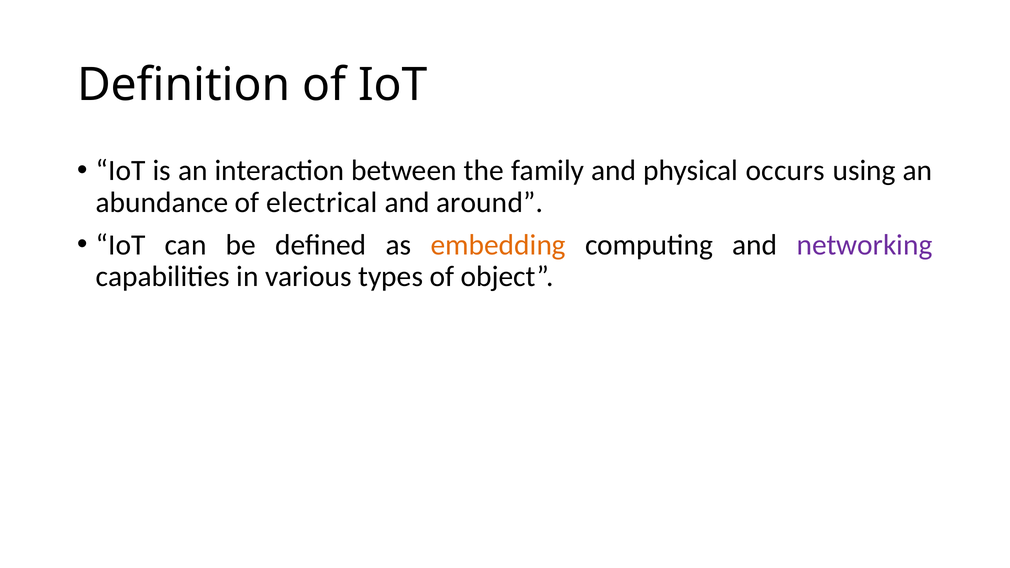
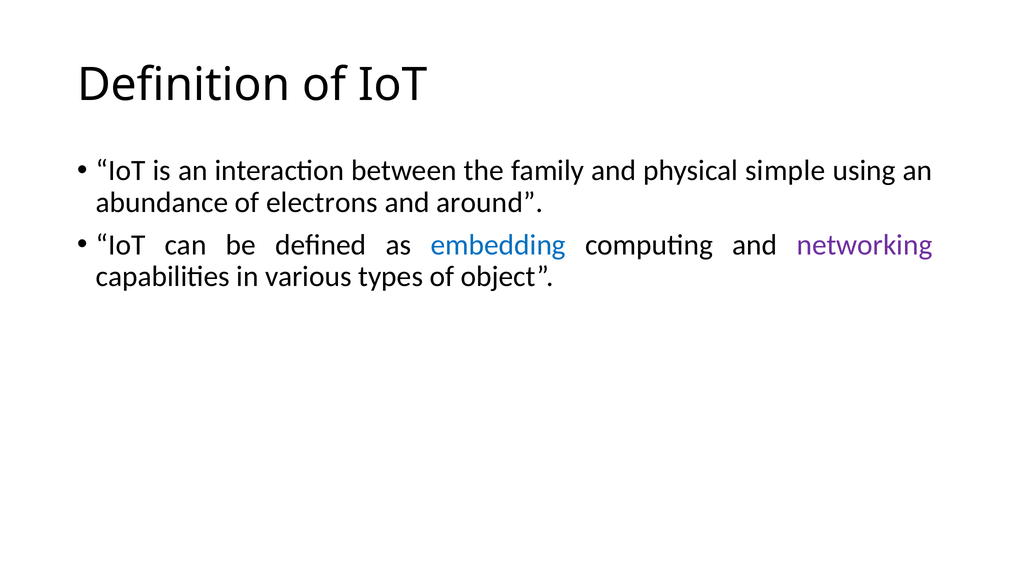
occurs: occurs -> simple (785, 171)
electrical: electrical -> electrons (322, 203)
embedding colour: orange -> blue (498, 245)
